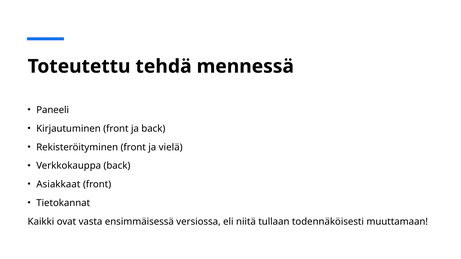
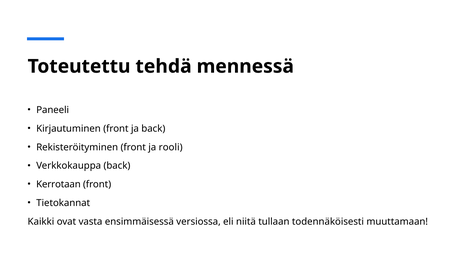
vielä: vielä -> rooli (171, 147)
Asiakkaat: Asiakkaat -> Kerrotaan (58, 185)
